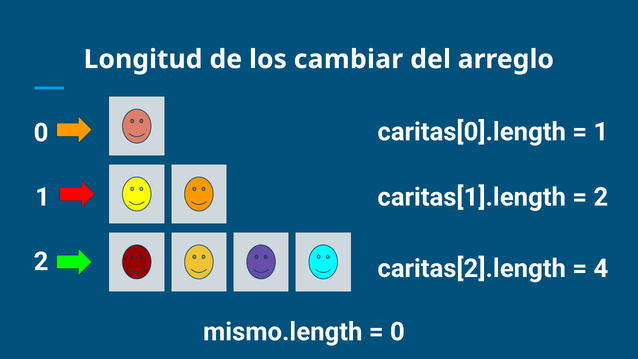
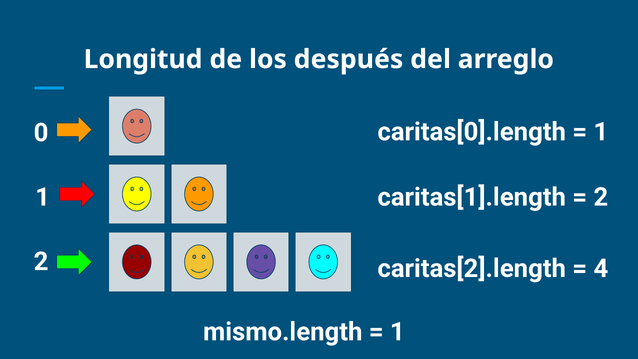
cambiar: cambiar -> después (349, 59)
0: 0 -> 1 (397, 332)
